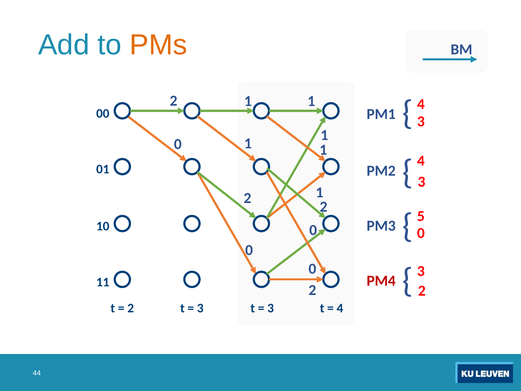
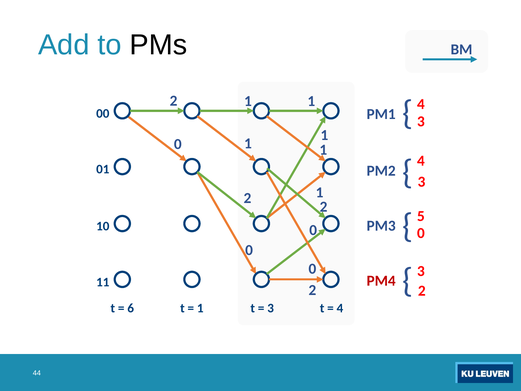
PMs colour: orange -> black (158, 45)
2: 2 -> 6 (131, 308)
3: 3 -> 1 (200, 308)
